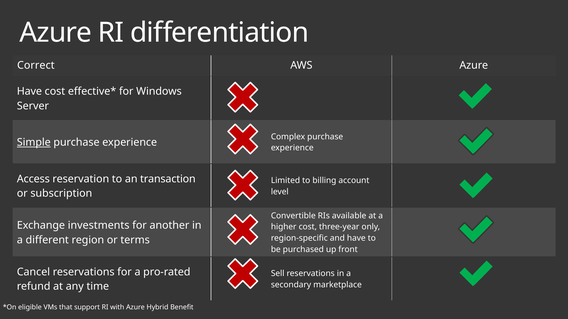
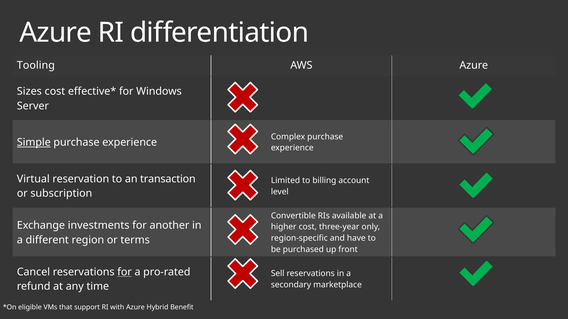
Correct: Correct -> Tooling (36, 65)
Have: Have -> Sizes (29, 92)
Access: Access -> Virtual (33, 179)
for underline: none -> present (125, 272)
